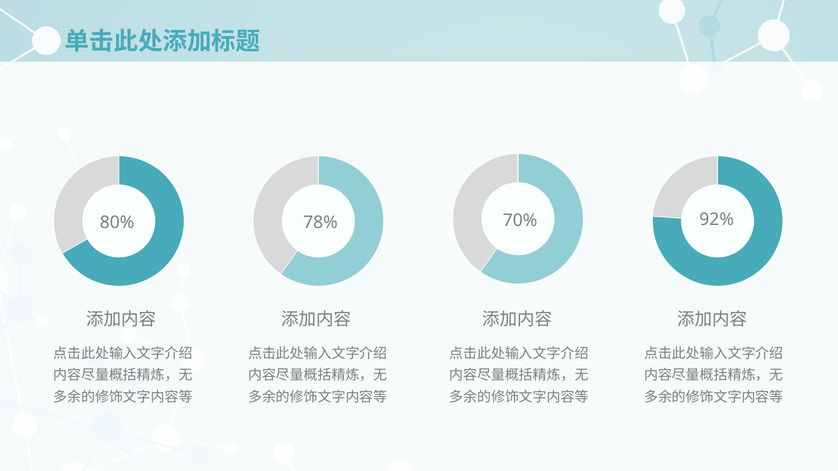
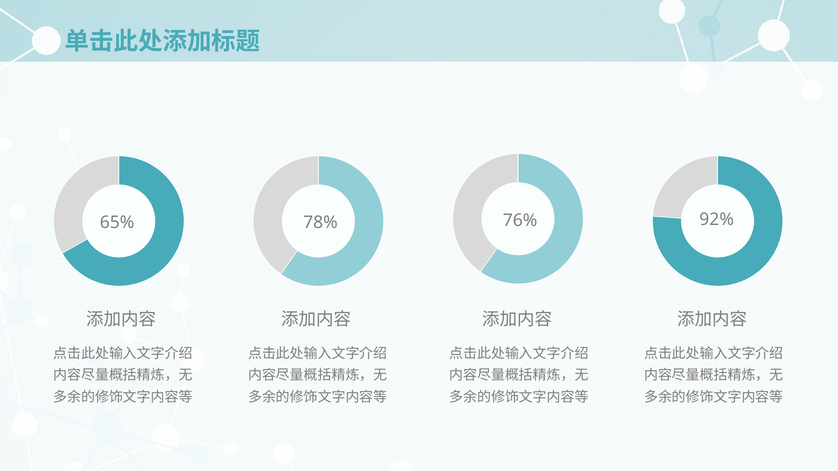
70%: 70% -> 76% (520, 220)
80%: 80% -> 65% (117, 223)
